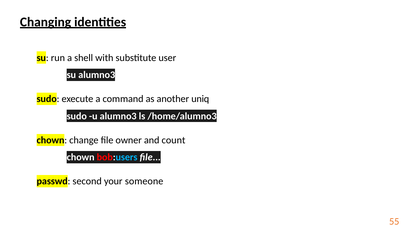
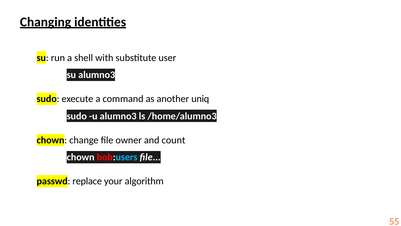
second: second -> replace (87, 181)
someone: someone -> algorithm (144, 181)
